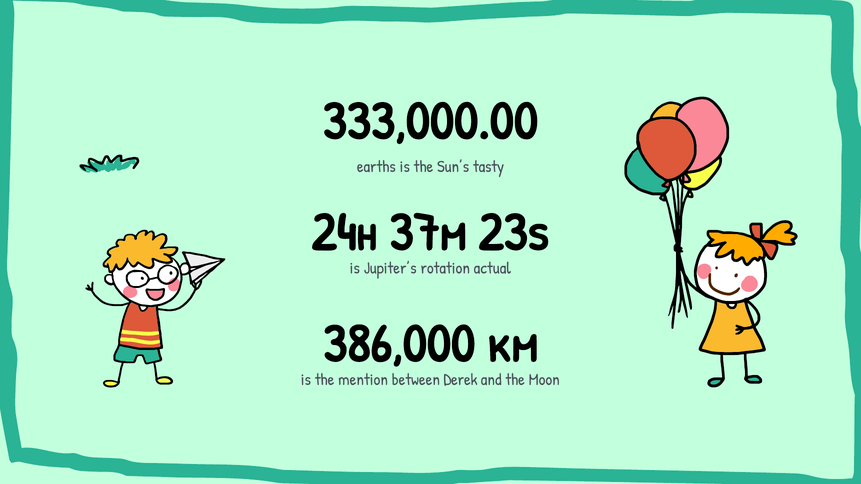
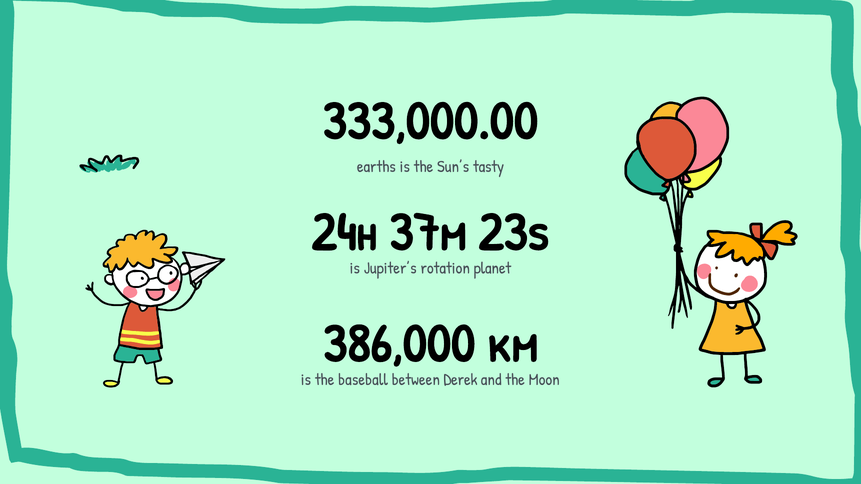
actual: actual -> planet (492, 269)
mention: mention -> baseball (363, 380)
